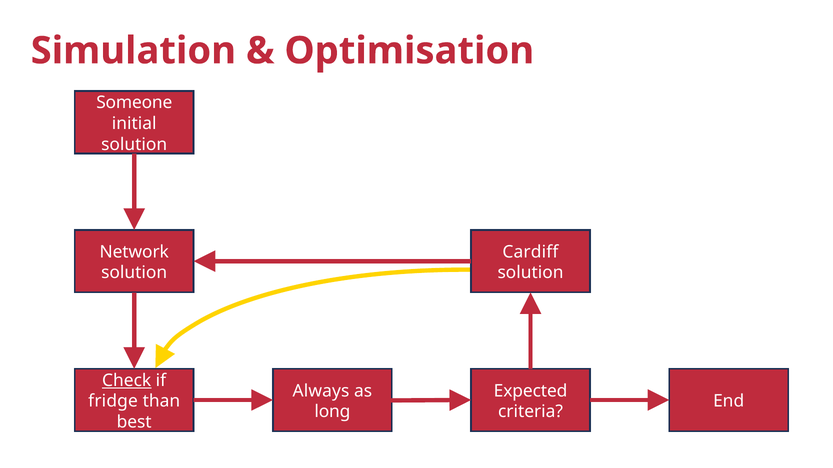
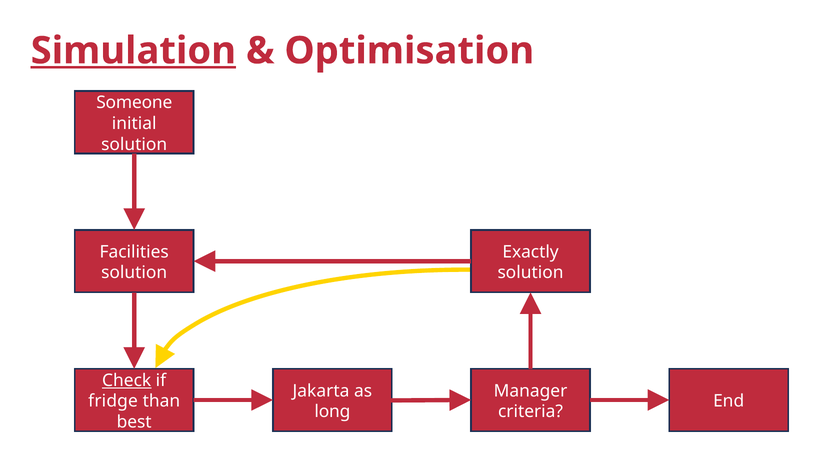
Simulation underline: none -> present (133, 51)
Network: Network -> Facilities (134, 252)
Cardiff: Cardiff -> Exactly (531, 252)
Always: Always -> Jakarta (321, 391)
Expected: Expected -> Manager (531, 391)
